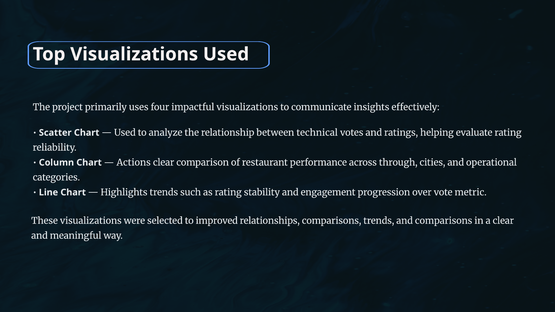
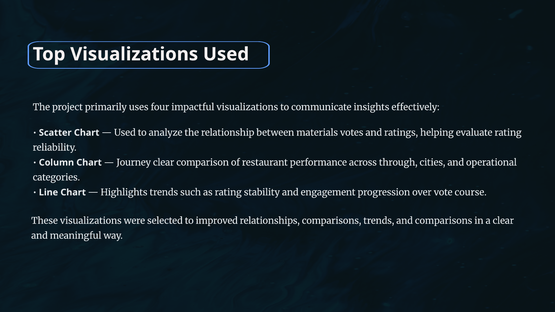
technical: technical -> materials (317, 133)
Actions: Actions -> Journey (134, 163)
metric: metric -> course (471, 192)
